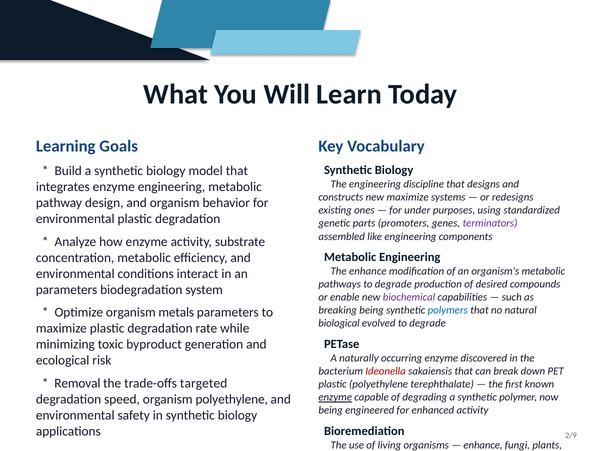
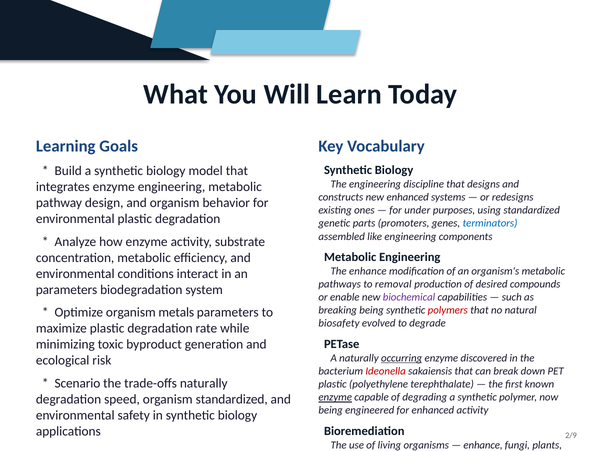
new maximize: maximize -> enhanced (408, 197)
terminators colour: purple -> blue (490, 223)
pathways to degrade: degrade -> removal (393, 284)
polymers colour: blue -> red (448, 310)
biological: biological -> biosafety (339, 323)
occurring underline: none -> present (402, 358)
Removal: Removal -> Scenario (77, 383)
trade-offs targeted: targeted -> naturally (204, 383)
organism polyethylene: polyethylene -> standardized (232, 399)
